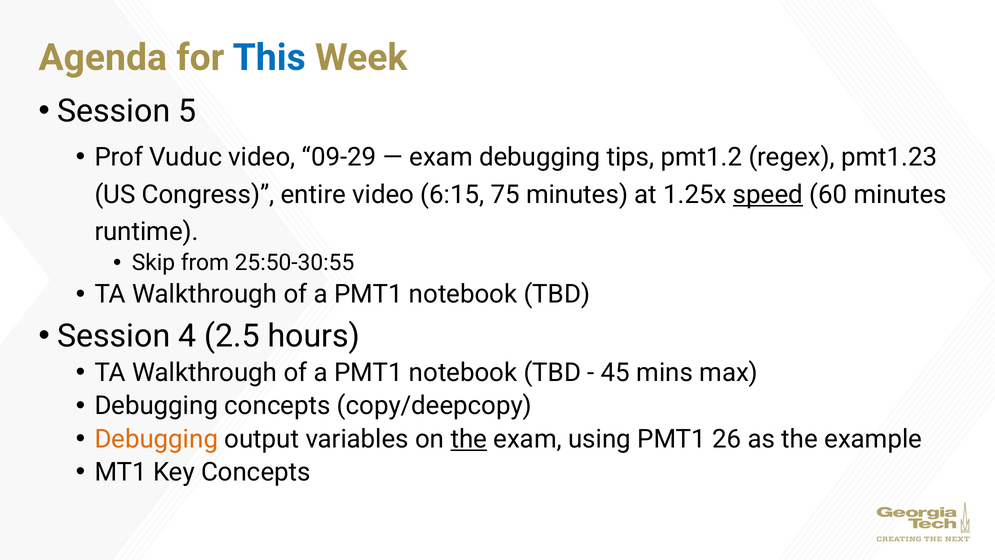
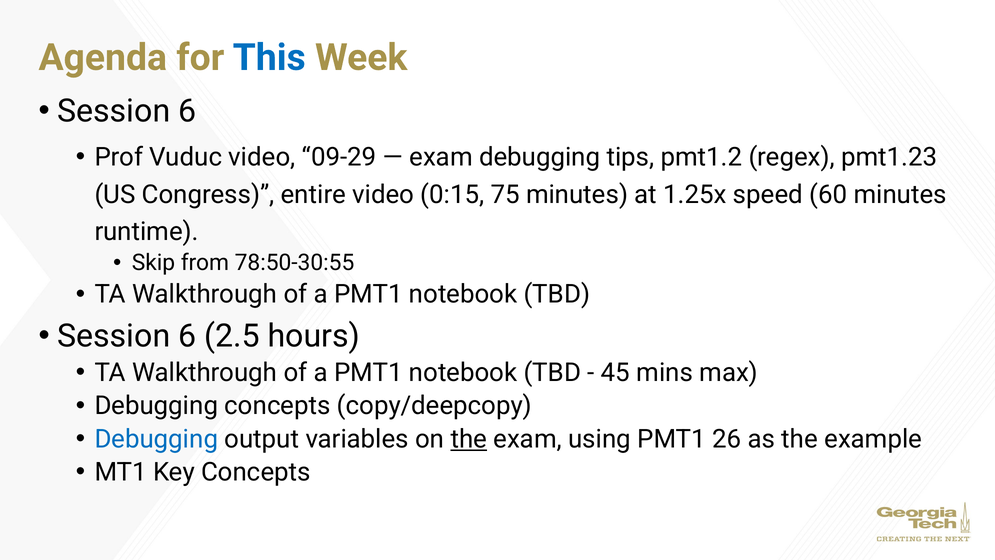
5: 5 -> 6 (187, 111)
6:15: 6:15 -> 0:15 (452, 194)
speed underline: present -> none (768, 194)
25:50-30:55: 25:50-30:55 -> 78:50-30:55 (294, 263)
4: 4 -> 6 (187, 336)
Debugging colour: orange -> blue (156, 439)
